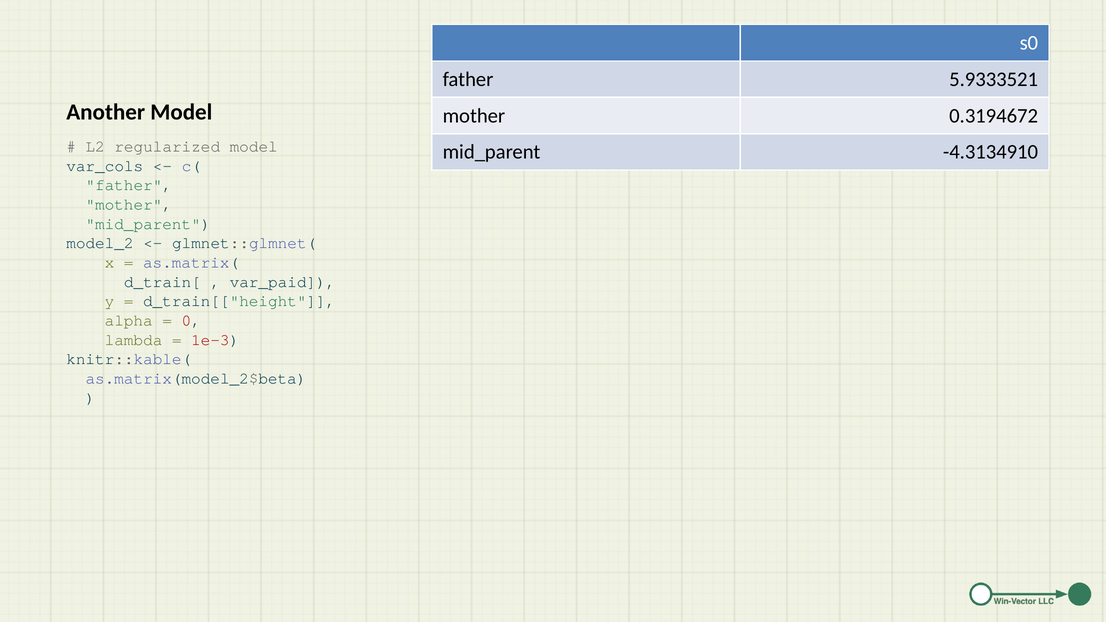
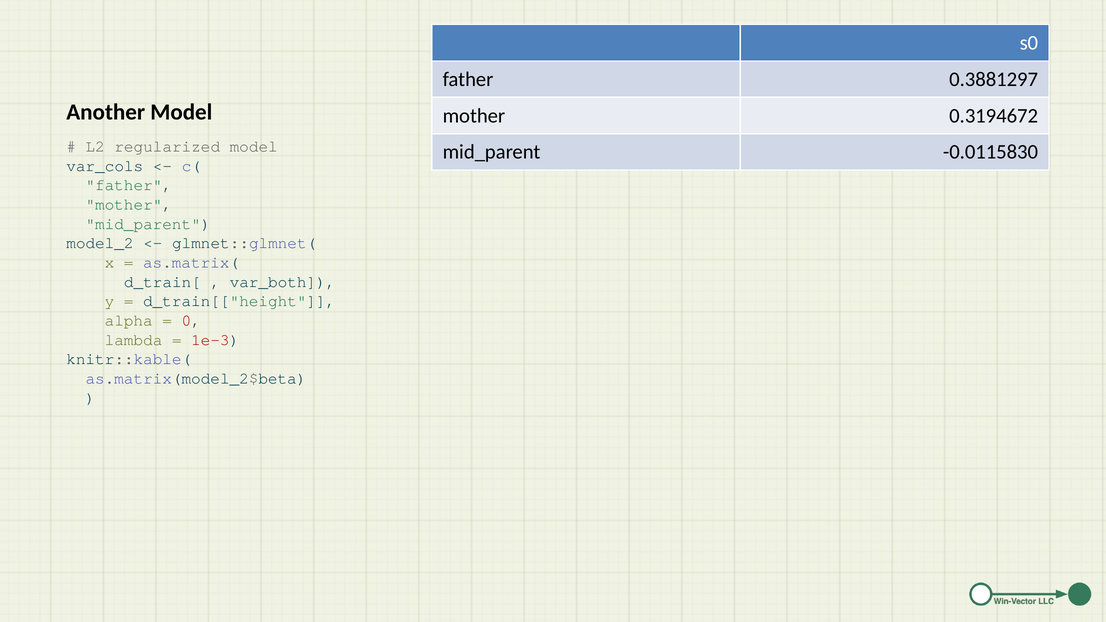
5.9333521: 5.9333521 -> 0.3881297 (994, 79)
-4.3134910: -4.3134910 -> -0.0115830 (991, 152)
var_paid: var_paid -> var_both (283, 282)
